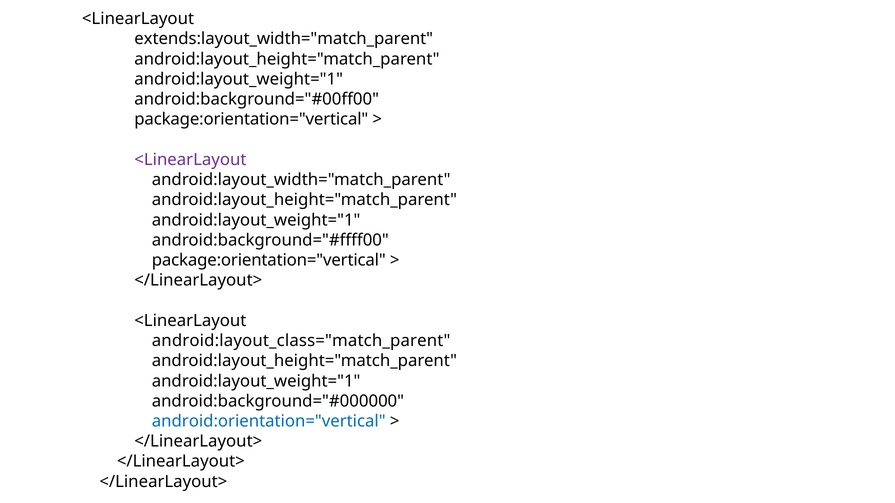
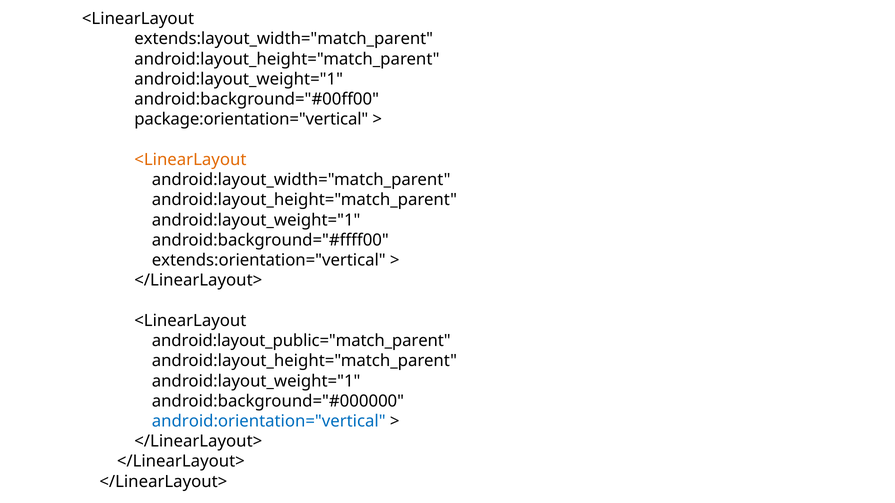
<LinearLayout colour: purple -> orange (190, 160)
package:orientation="vertical: package:orientation="vertical -> extends:orientation="vertical (269, 260)
android:layout_class="match_parent: android:layout_class="match_parent -> android:layout_public="match_parent (301, 341)
